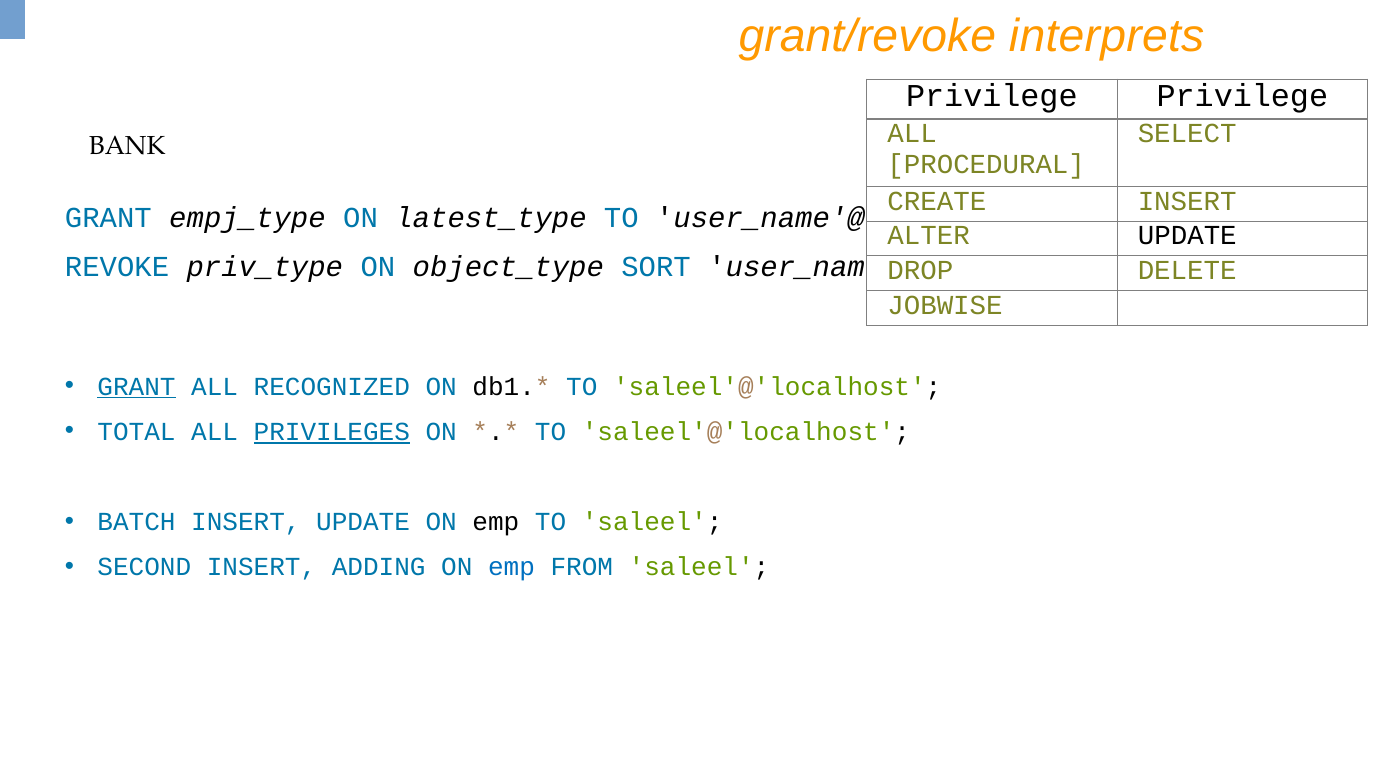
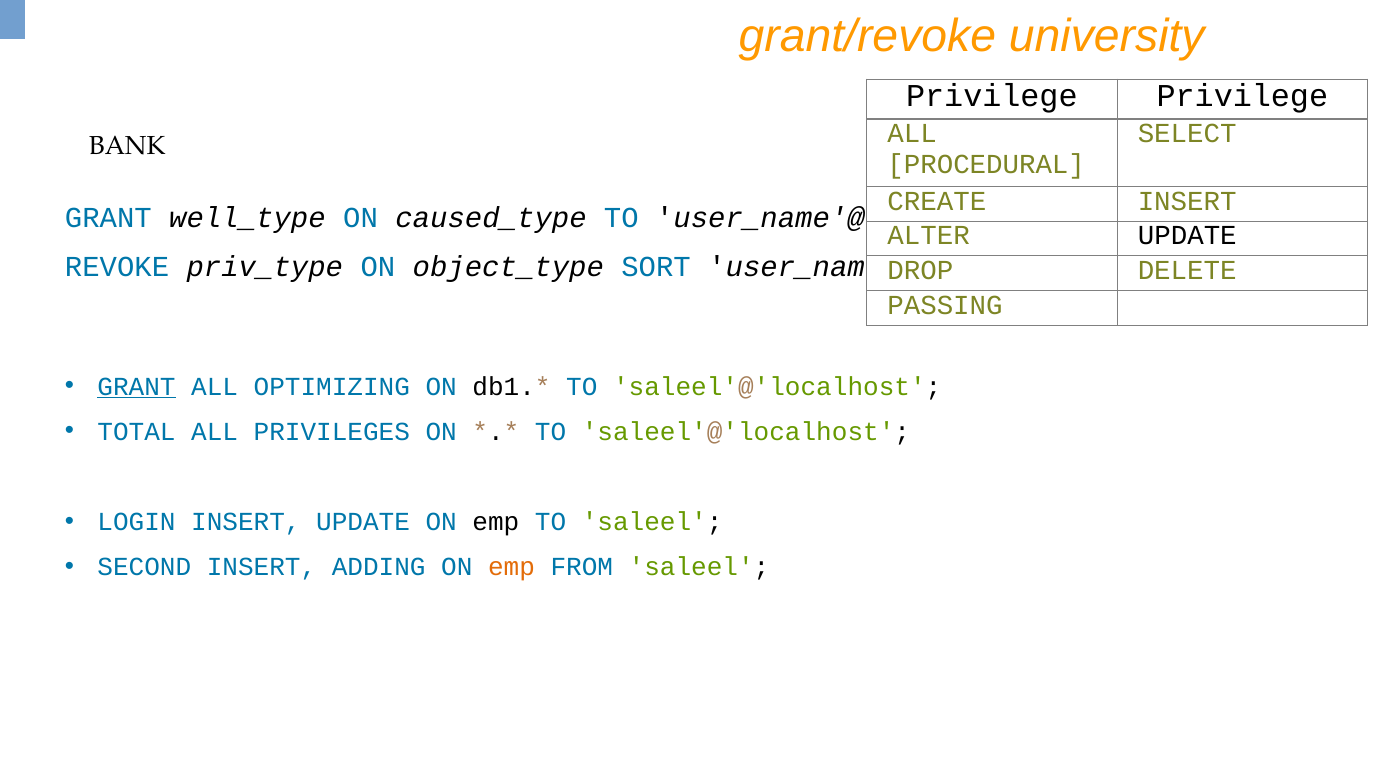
interprets: interprets -> university (1107, 36)
empj_type: empj_type -> well_type (247, 218)
latest_type: latest_type -> caused_type (491, 218)
JOBWISE: JOBWISE -> PASSING (945, 305)
RECOGNIZED: RECOGNIZED -> OPTIMIZING (332, 387)
PRIVILEGES underline: present -> none (332, 432)
BATCH: BATCH -> LOGIN (137, 522)
emp colour: blue -> orange (512, 567)
